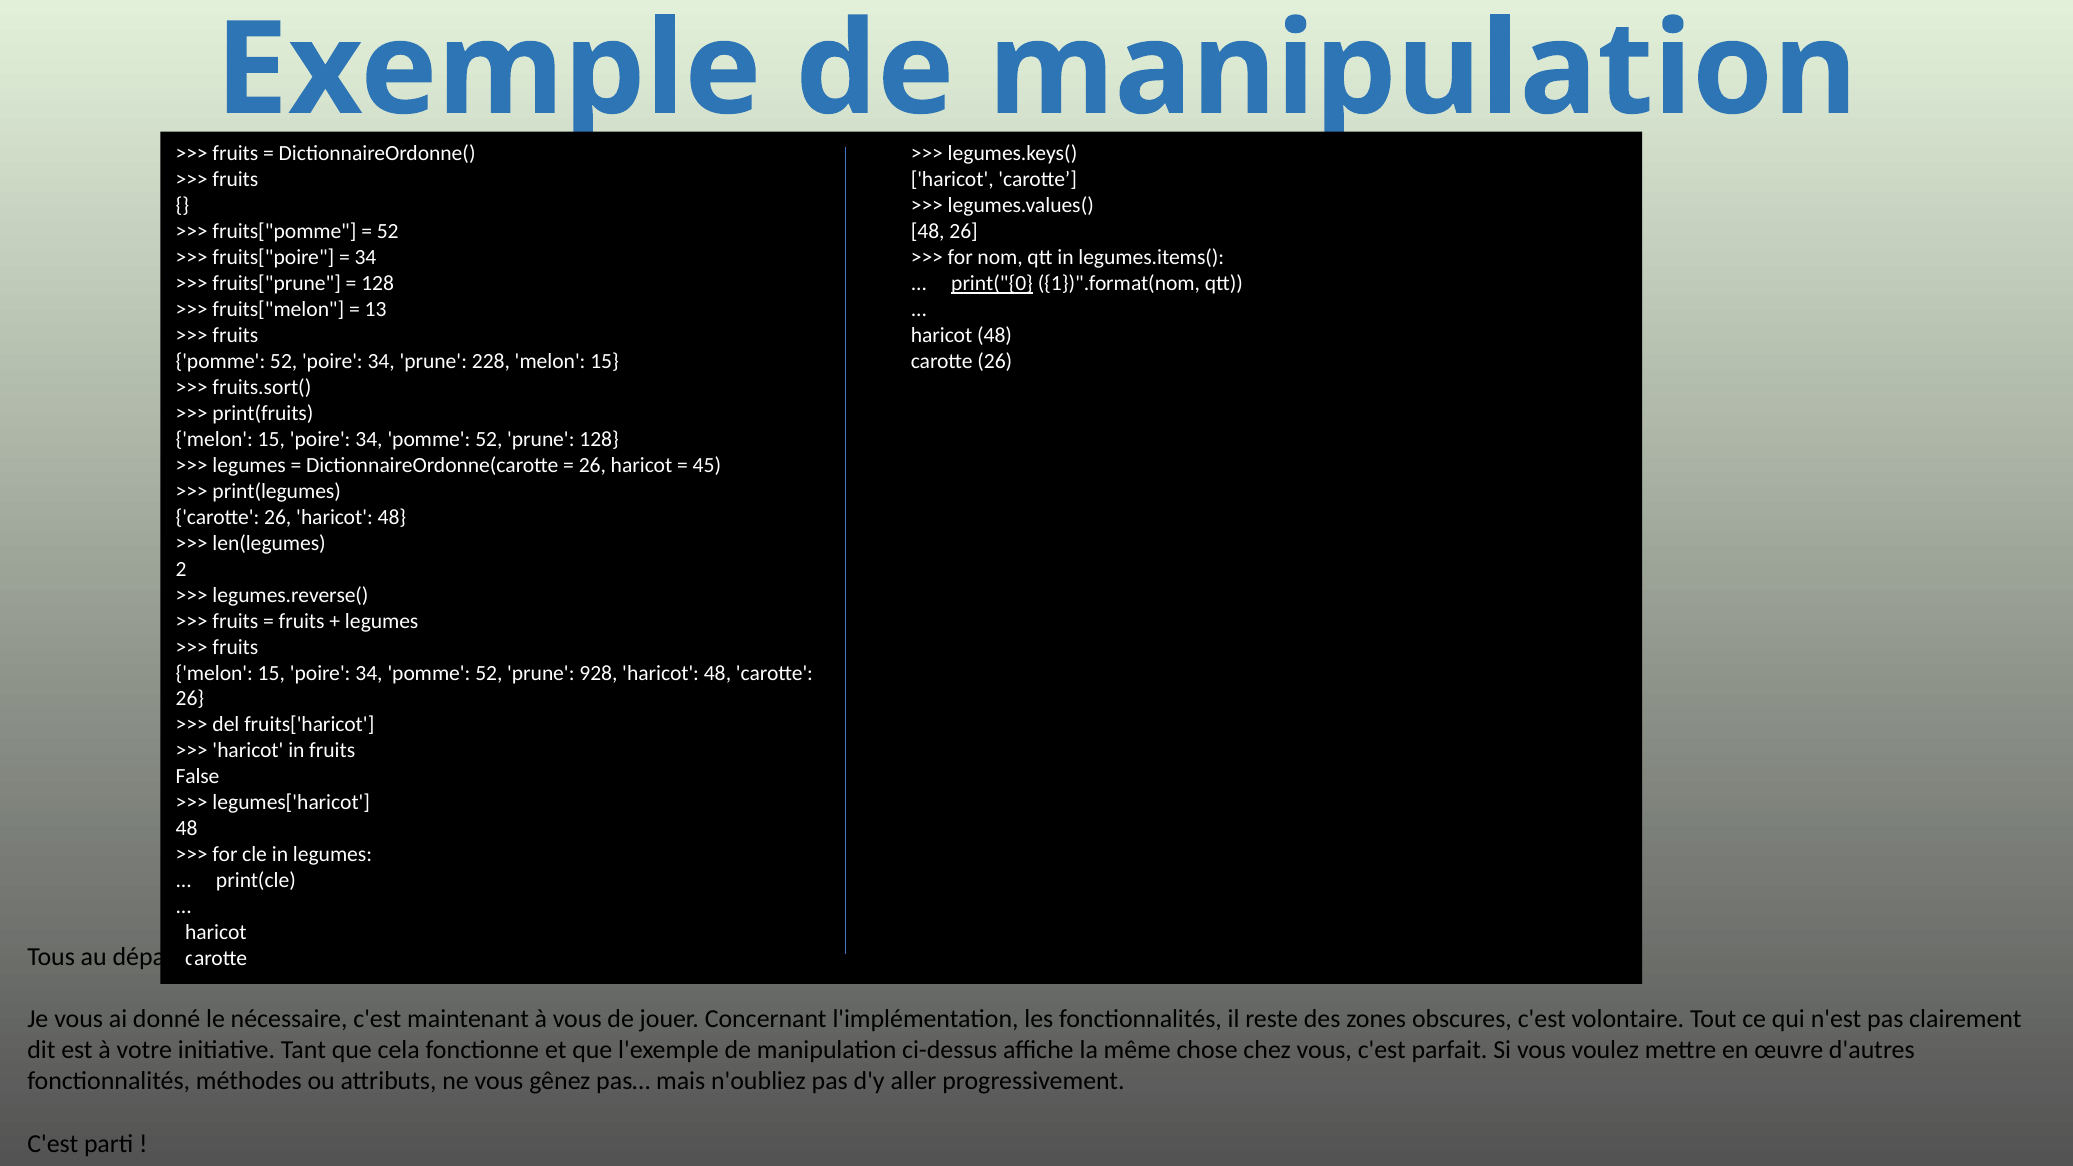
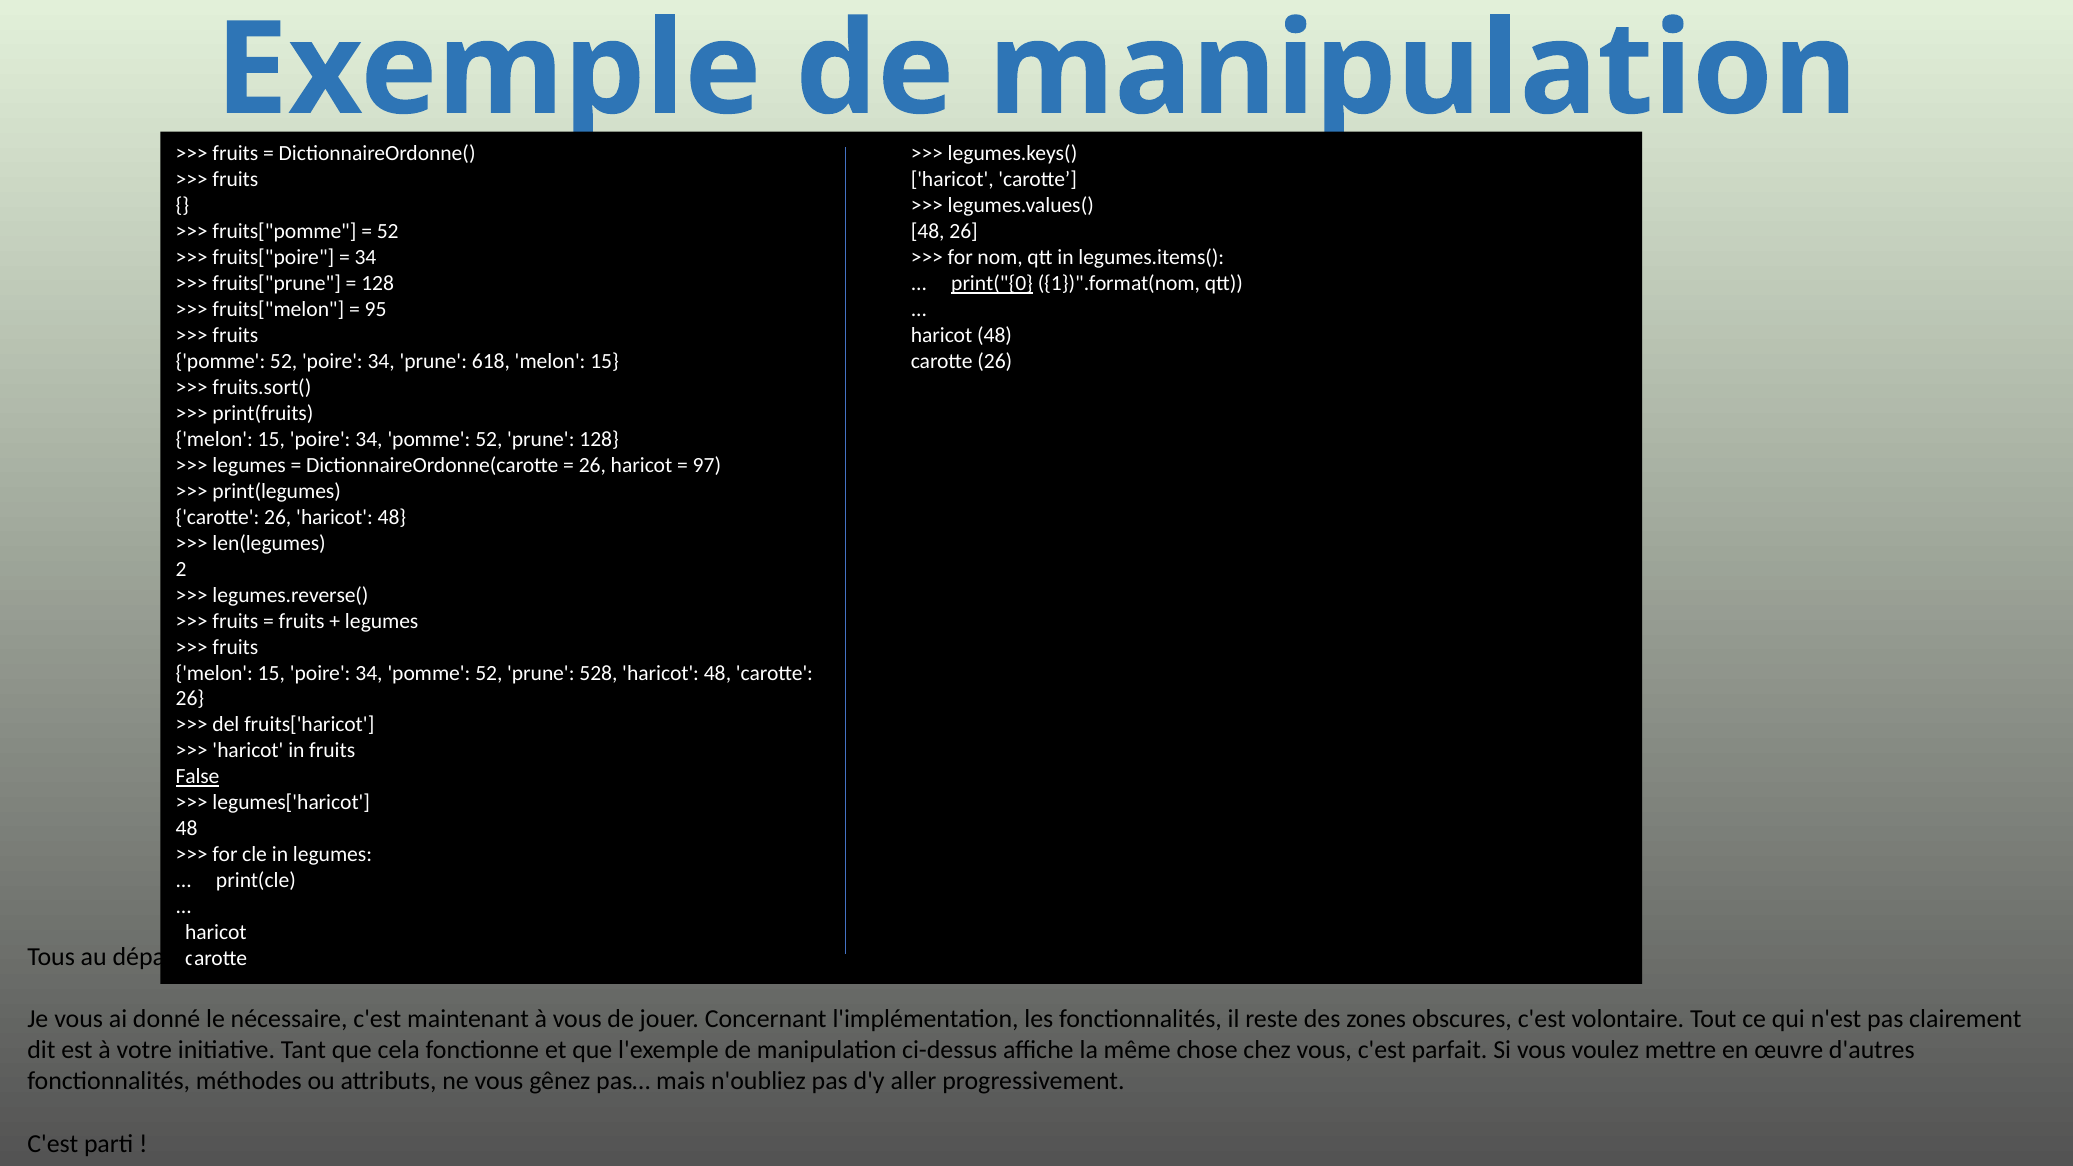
13: 13 -> 95 (376, 310)
228: 228 -> 618 (491, 361)
45: 45 -> 97 (707, 465)
928: 928 -> 528 (598, 673)
False underline: none -> present (198, 777)
